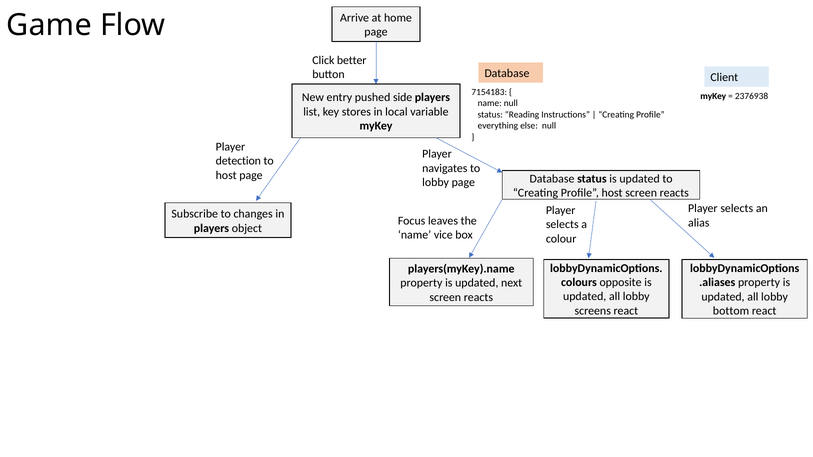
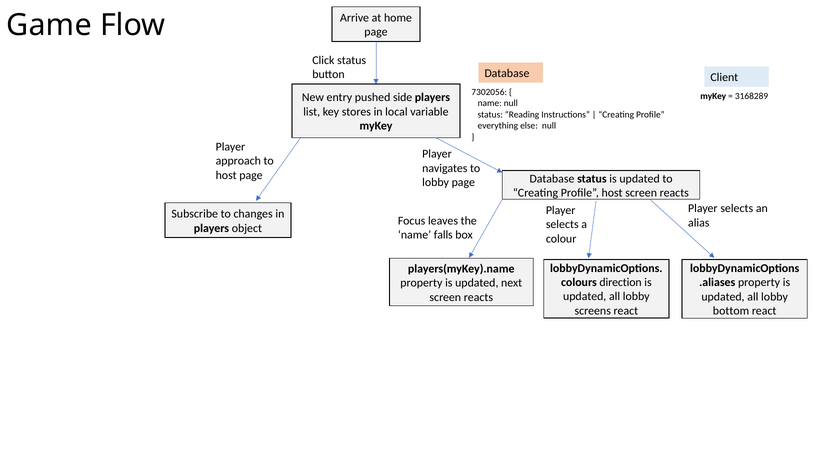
Click better: better -> status (352, 60)
7154183: 7154183 -> 7302056 (489, 92)
2376938: 2376938 -> 3168289 (752, 96)
detection: detection -> approach (238, 161)
vice: vice -> falls (443, 235)
opposite: opposite -> direction (621, 283)
